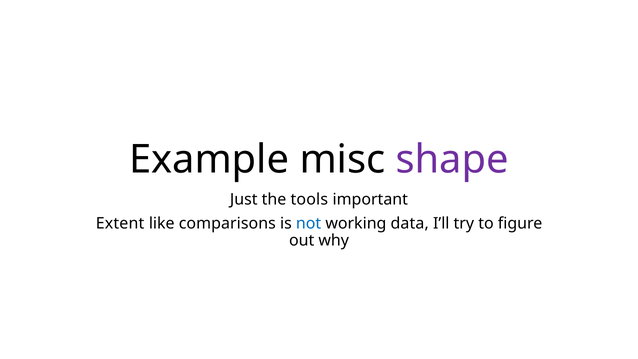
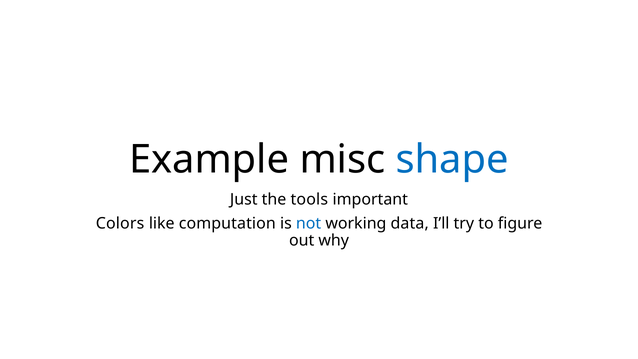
shape colour: purple -> blue (452, 159)
Extent: Extent -> Colors (120, 223)
comparisons: comparisons -> computation (227, 223)
